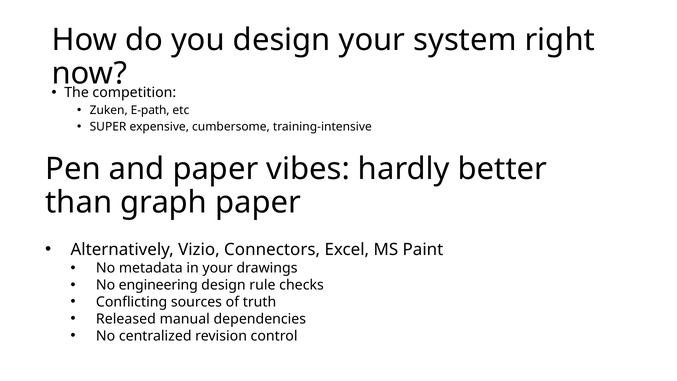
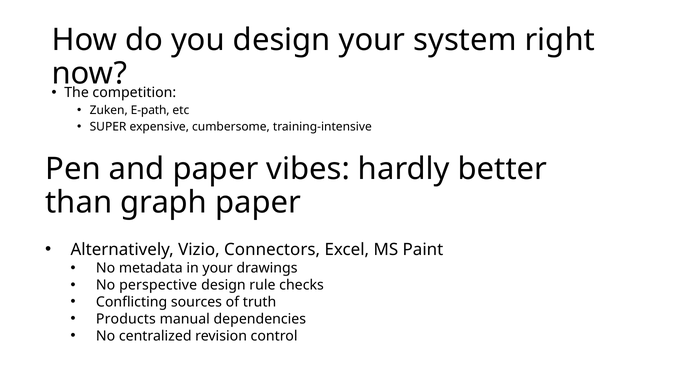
engineering: engineering -> perspective (158, 285)
Released: Released -> Products (126, 319)
